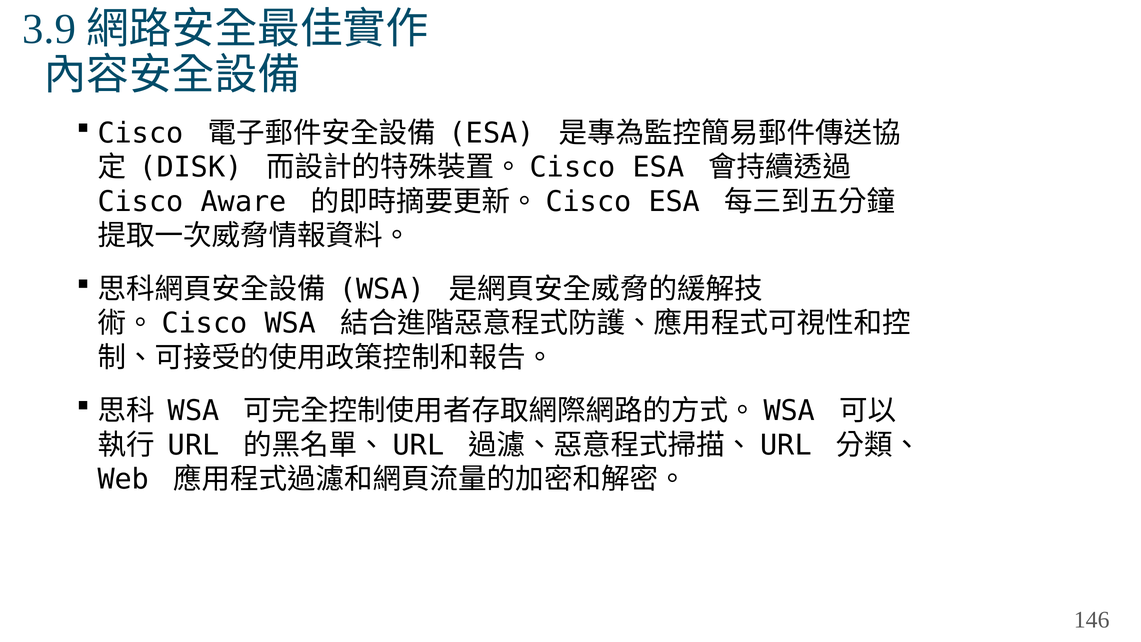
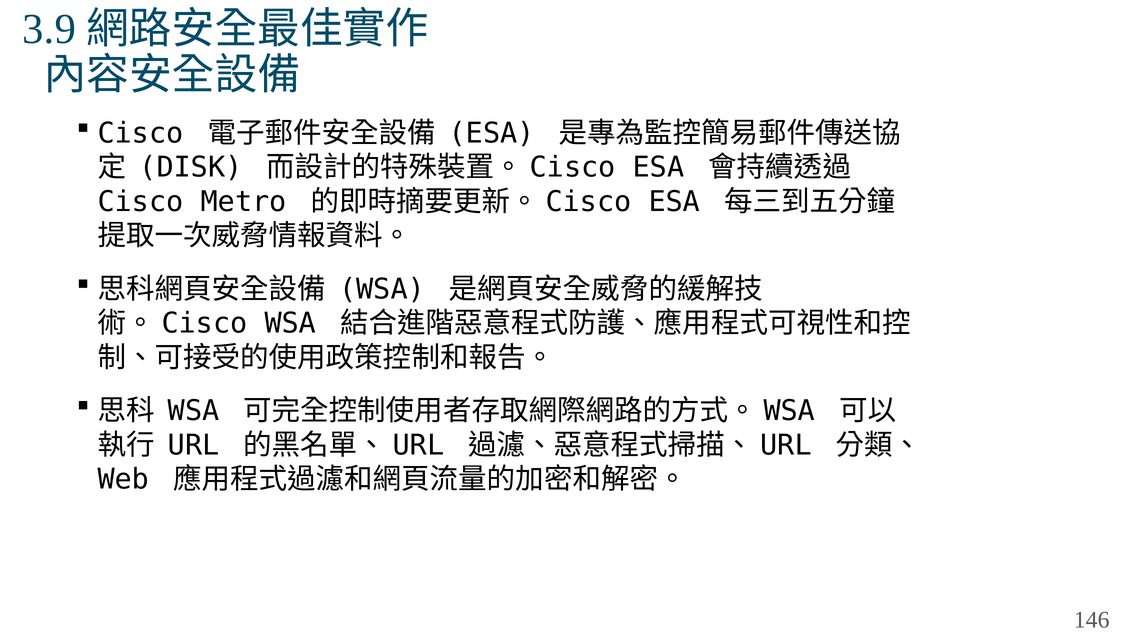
Aware: Aware -> Metro (244, 202)
